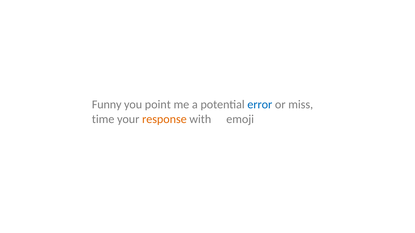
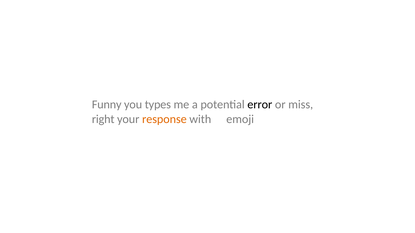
point: point -> types (158, 105)
error colour: blue -> black (260, 105)
time: time -> right (103, 119)
